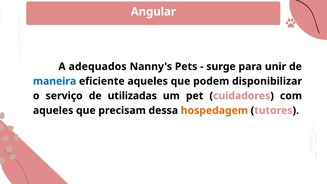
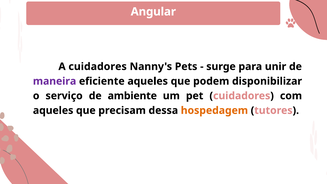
A adequados: adequados -> cuidadores (98, 67)
maneira colour: blue -> purple (55, 81)
utilizadas: utilizadas -> ambiente (132, 96)
